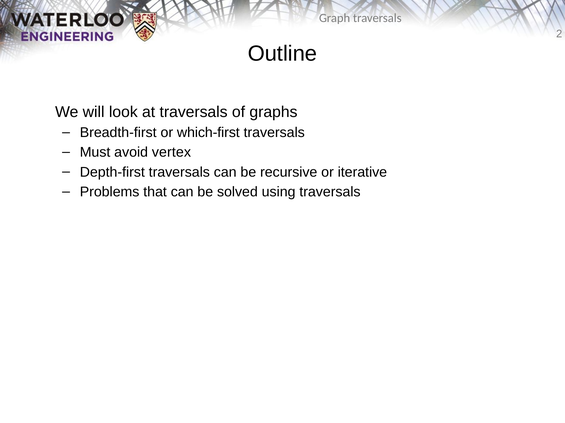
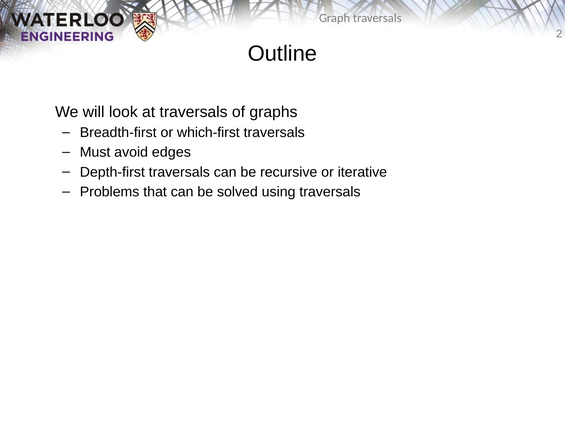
vertex: vertex -> edges (171, 153)
